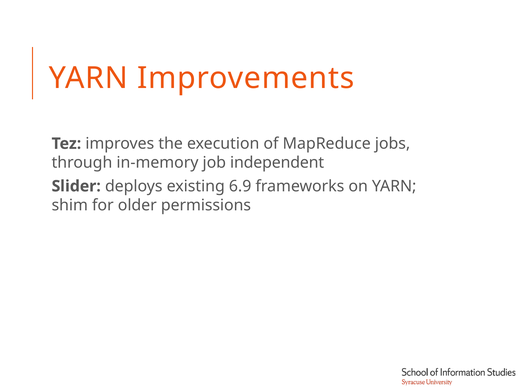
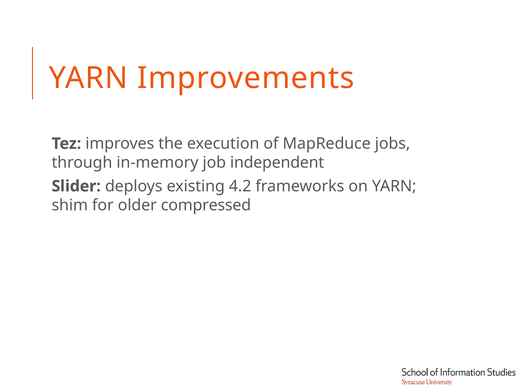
6.9: 6.9 -> 4.2 (240, 186)
permissions: permissions -> compressed (206, 205)
